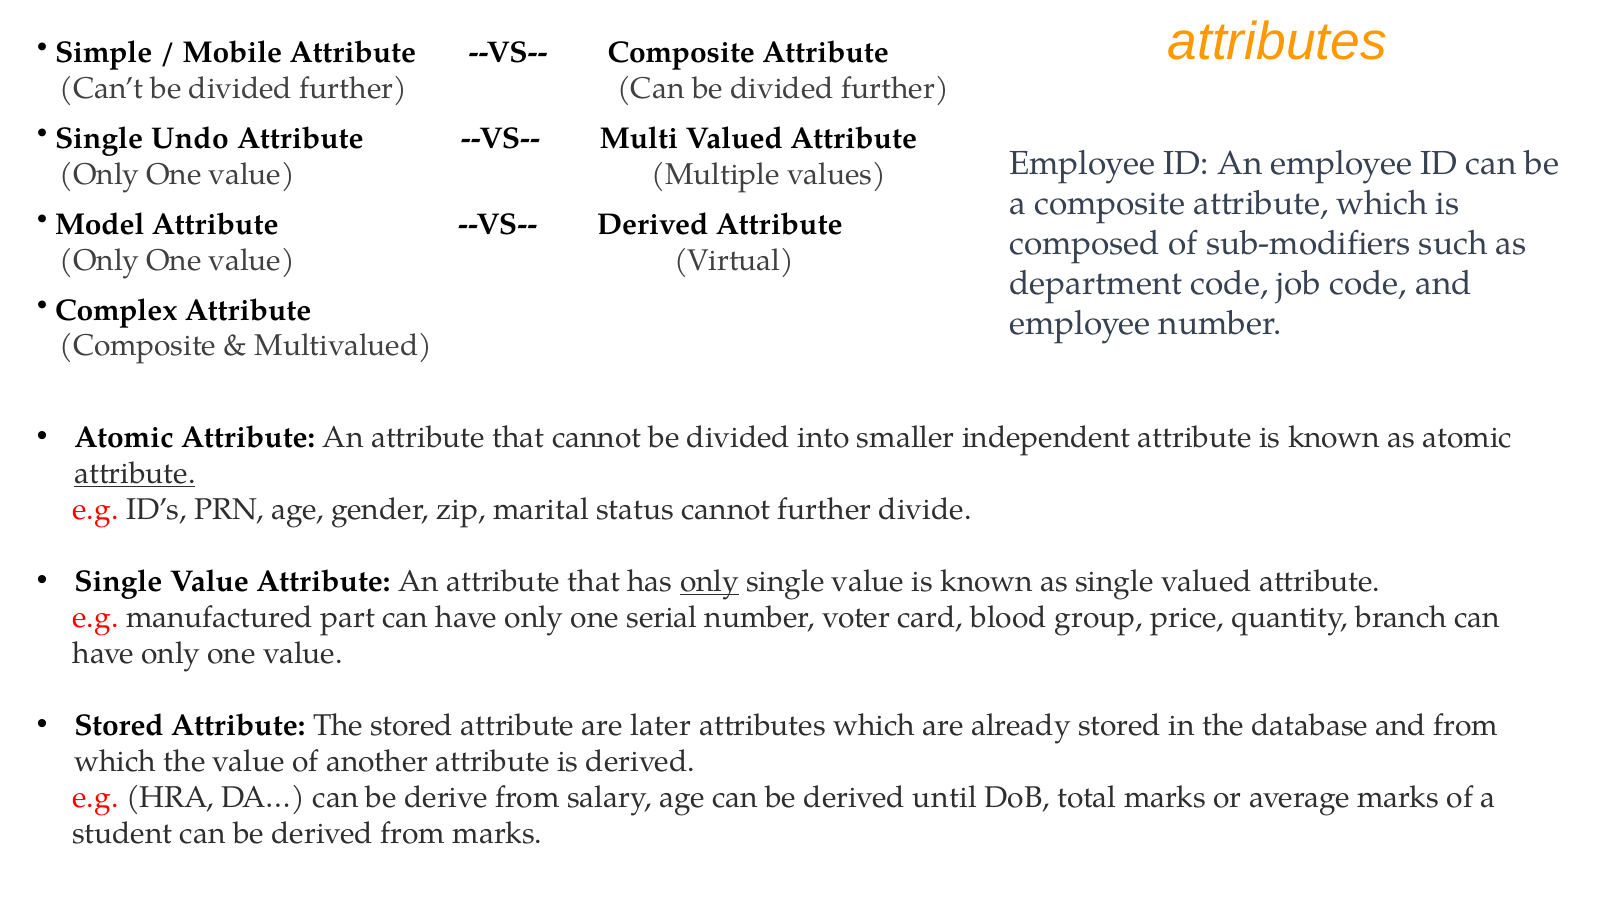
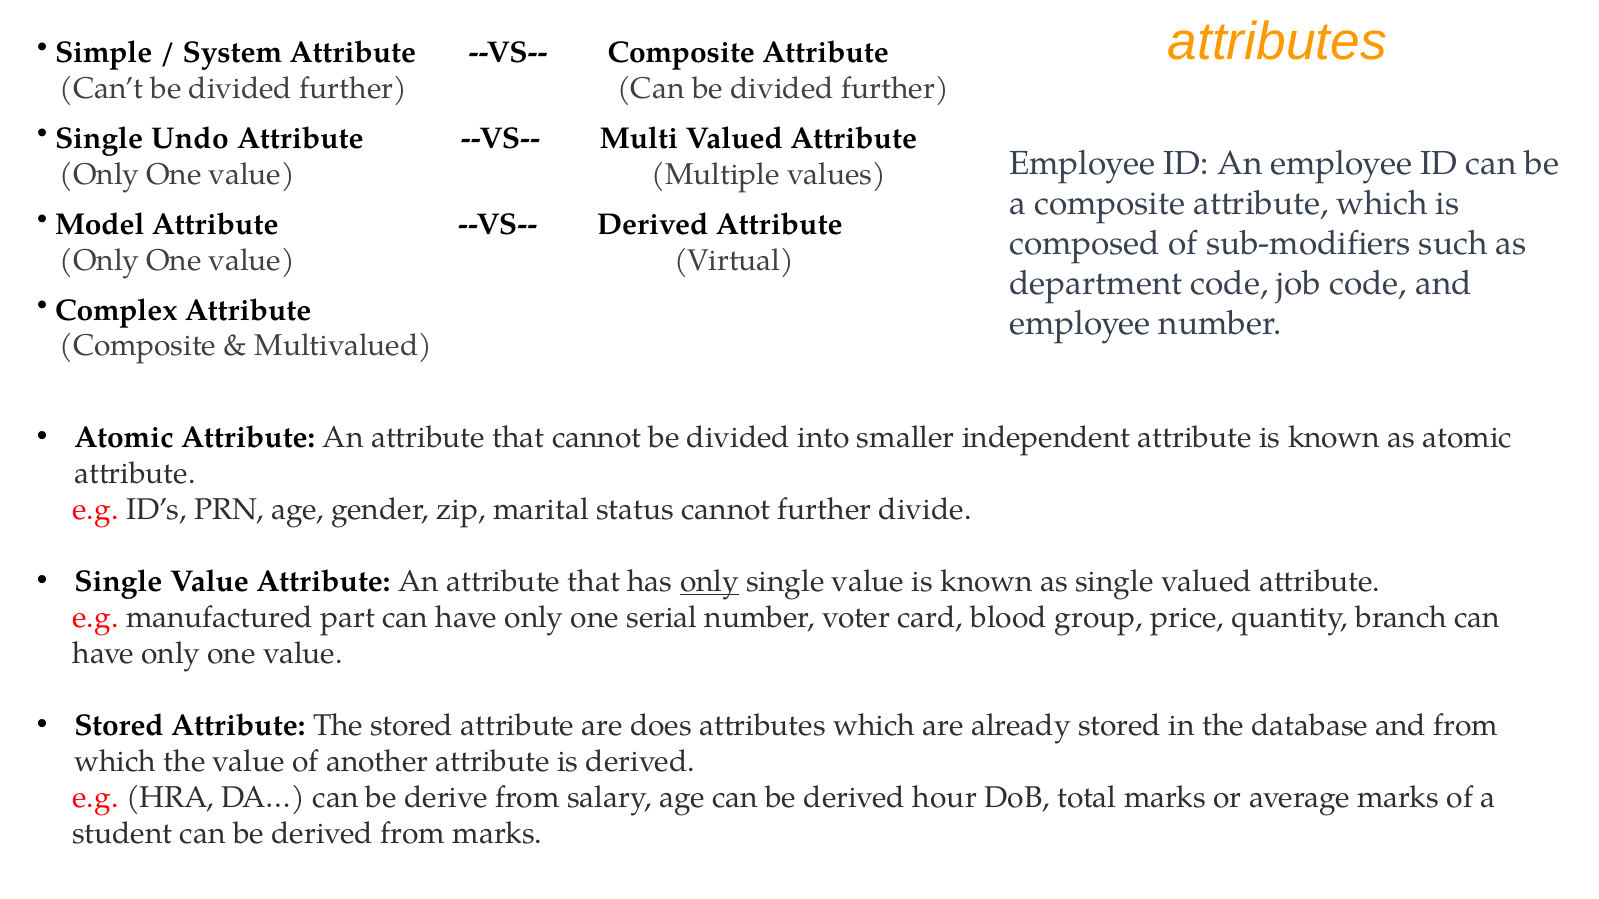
Mobile: Mobile -> System (232, 52)
attribute underline: present -> none (135, 474)
later: later -> does (661, 726)
until: until -> hour (945, 798)
